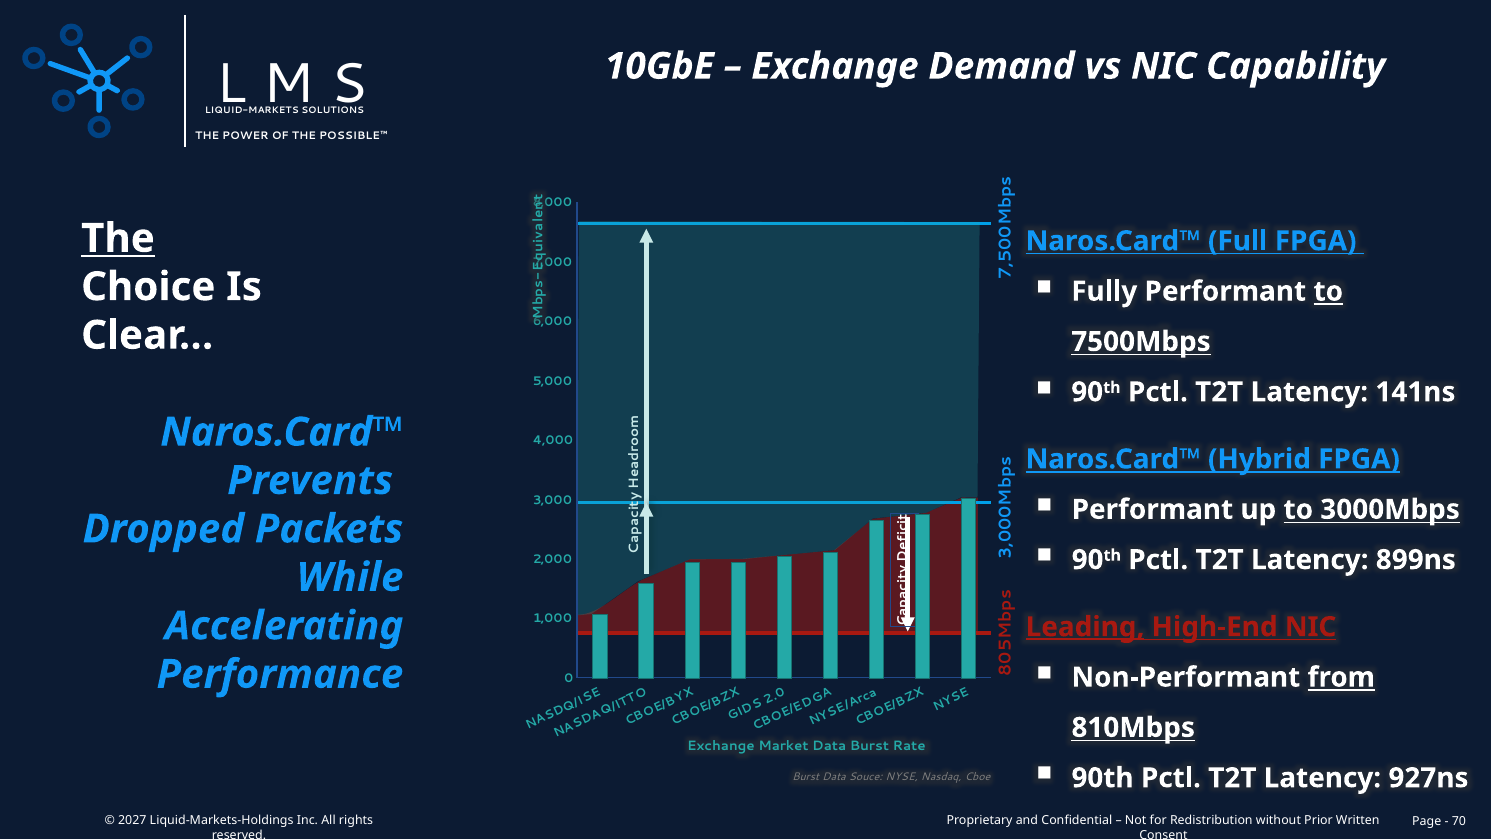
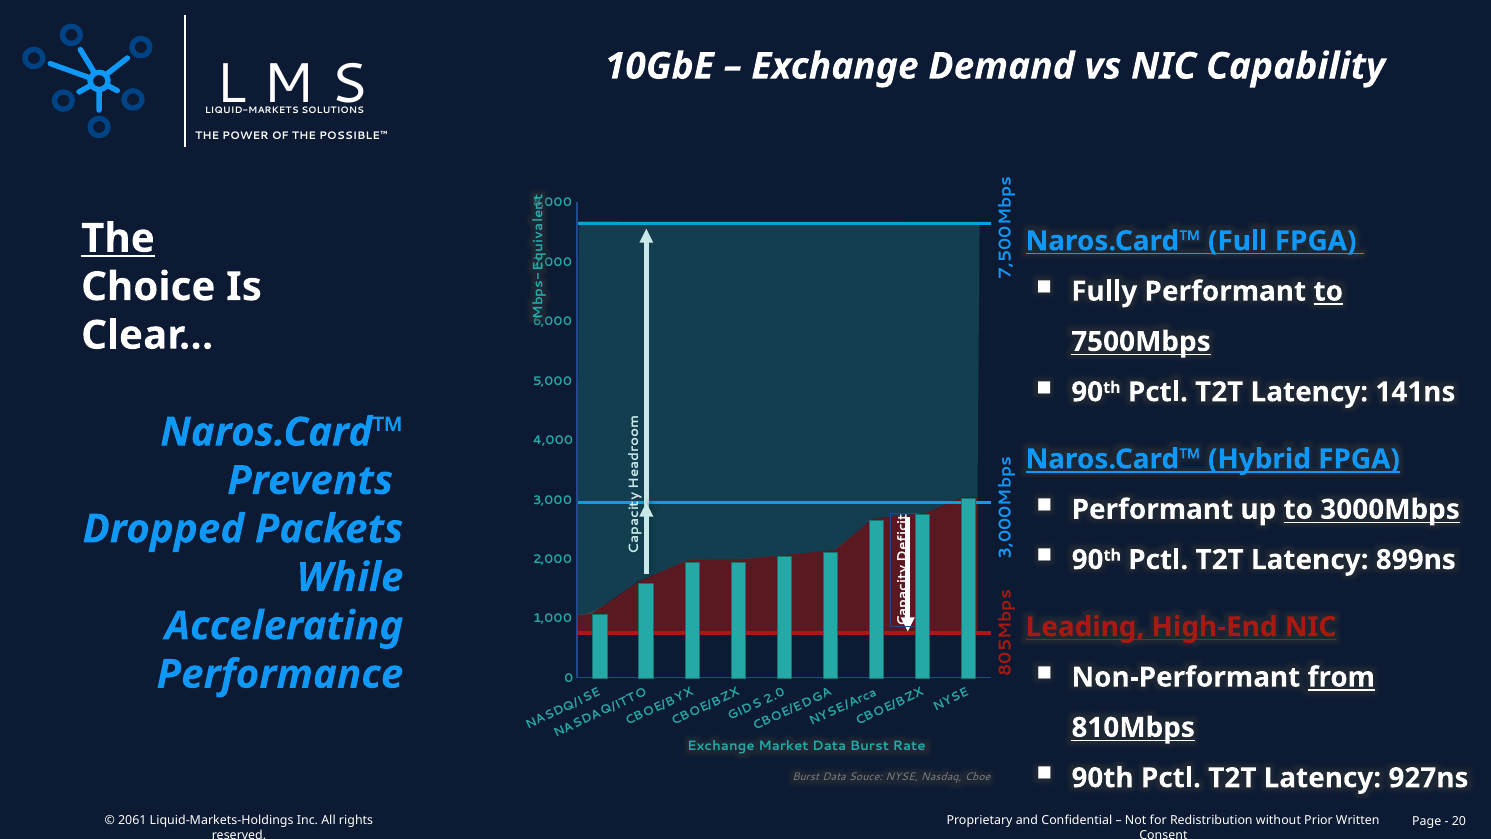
Leading underline: present -> none (1085, 627)
2027: 2027 -> 2061 (132, 821)
70: 70 -> 20 (1459, 821)
